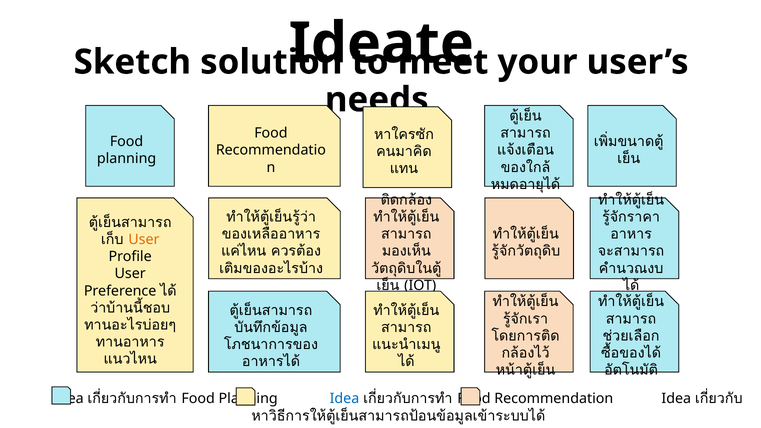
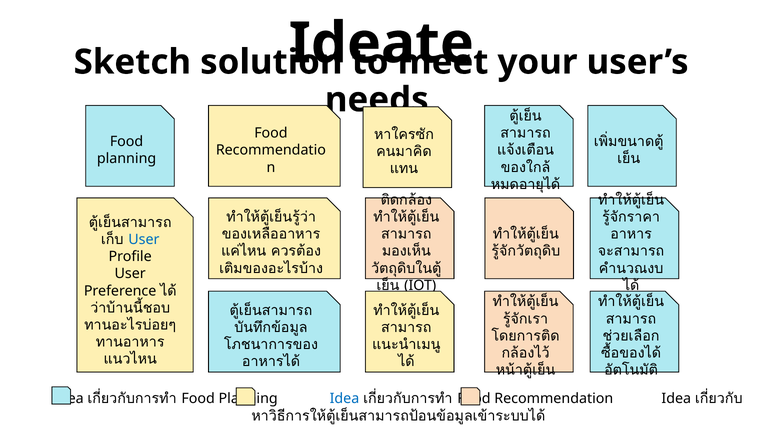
User colour: orange -> blue (144, 239)
